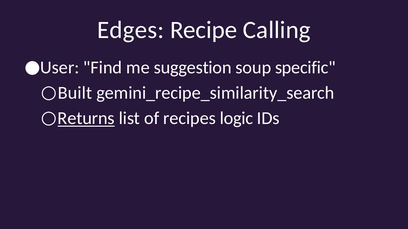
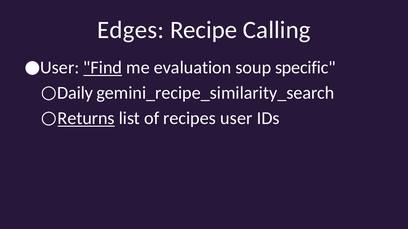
Find underline: none -> present (103, 68)
suggestion: suggestion -> evaluation (193, 68)
Built: Built -> Daily (75, 93)
recipes logic: logic -> user (236, 119)
